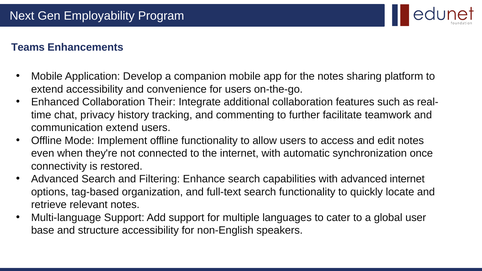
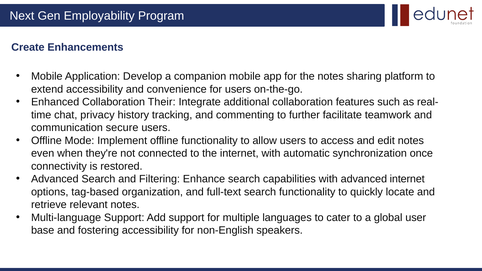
Teams: Teams -> Create (28, 47)
communication extend: extend -> secure (122, 128)
structure: structure -> fostering (98, 231)
